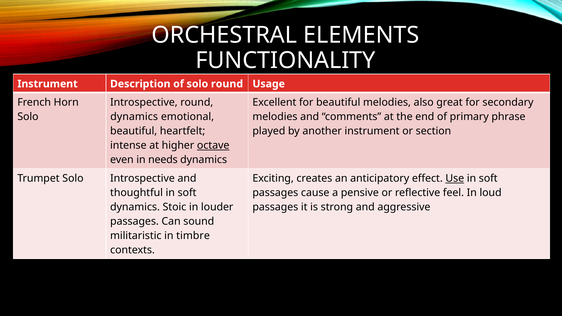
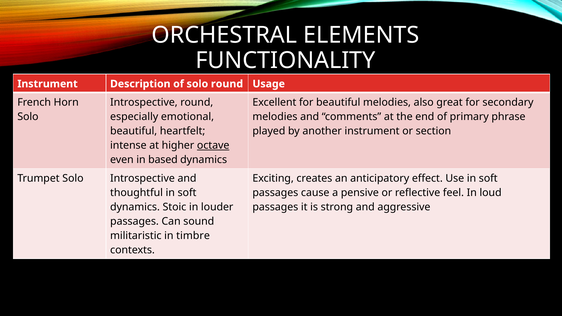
dynamics: dynamics -> especially (134, 117)
needs: needs -> based (163, 160)
Use underline: present -> none (455, 178)
